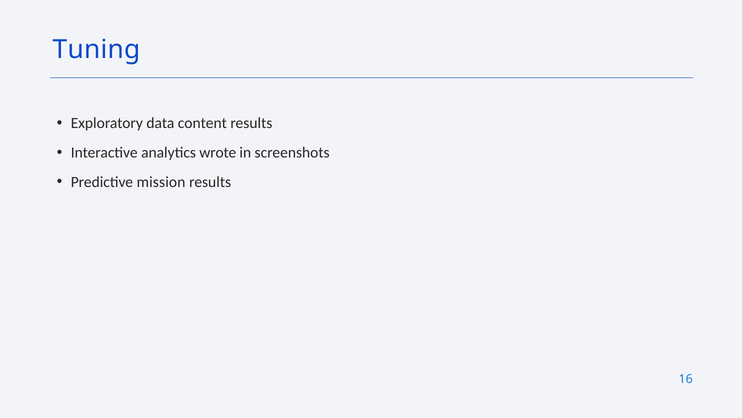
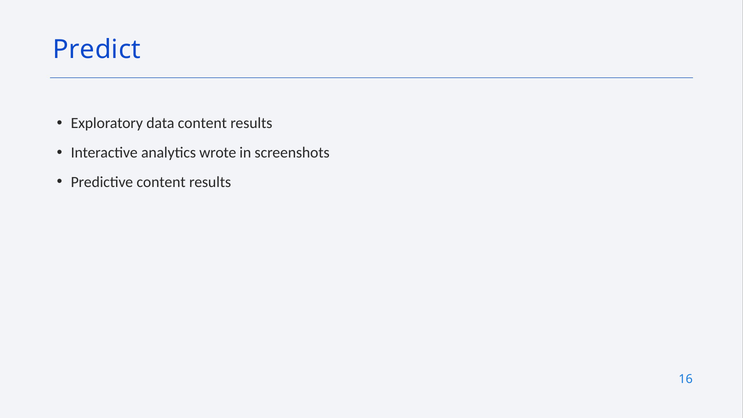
Tuning: Tuning -> Predict (97, 50)
Predictive mission: mission -> content (161, 182)
